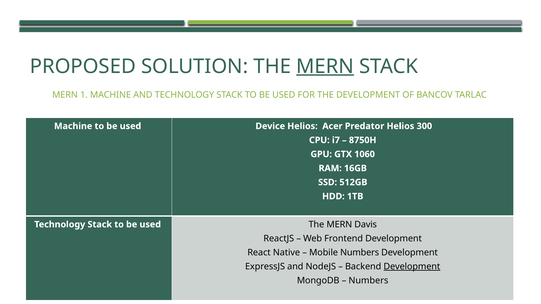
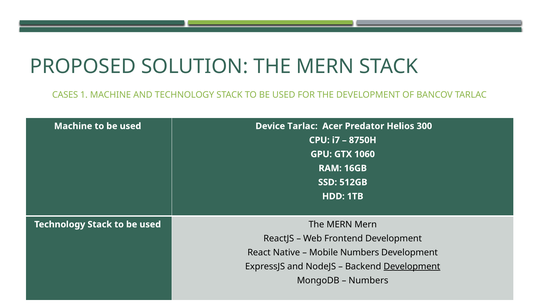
MERN underline: present -> none (325, 66)
MERN: MERN -> CASES (65, 95)
Device Helios: Helios -> Tarlac (302, 126)
MERN Davis: Davis -> Mern (366, 225)
